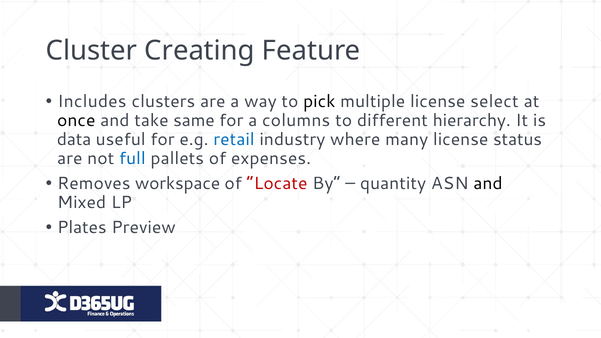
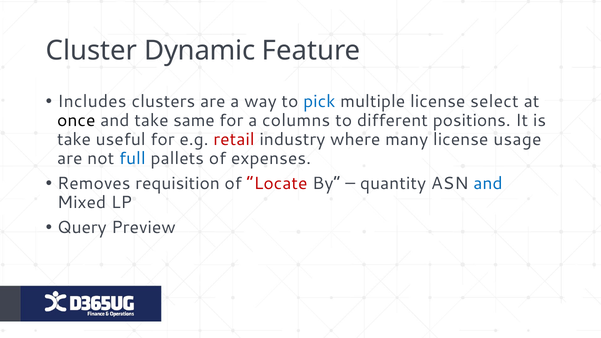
Creating: Creating -> Dynamic (200, 50)
pick colour: black -> blue (319, 102)
hierarchy: hierarchy -> positions (472, 121)
data: data -> take (74, 139)
retail colour: blue -> red (234, 139)
status: status -> usage (517, 139)
workspace: workspace -> requisition (178, 184)
and colour: black -> blue (488, 184)
Plates: Plates -> Query (82, 228)
